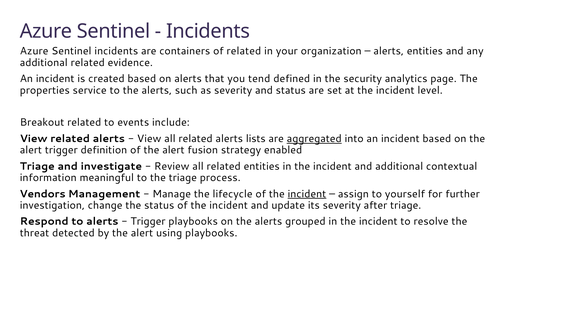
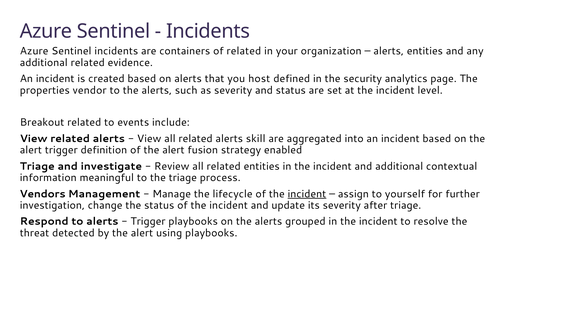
tend: tend -> host (259, 79)
service: service -> vendor (90, 90)
lists: lists -> skill (256, 139)
aggregated underline: present -> none (314, 139)
